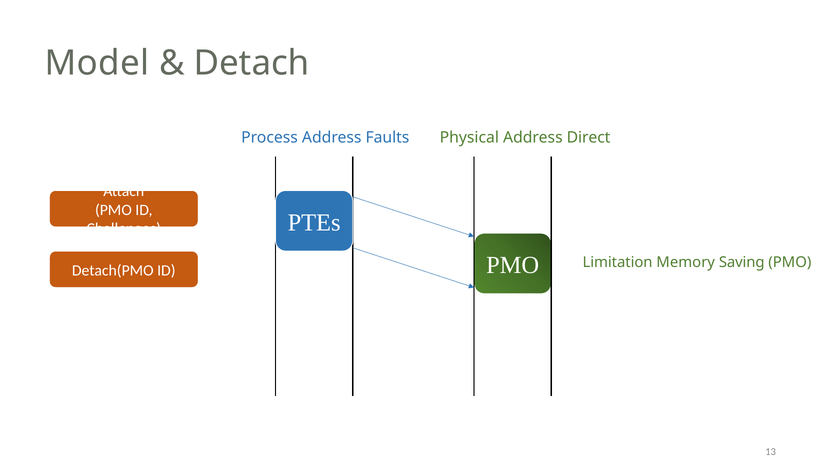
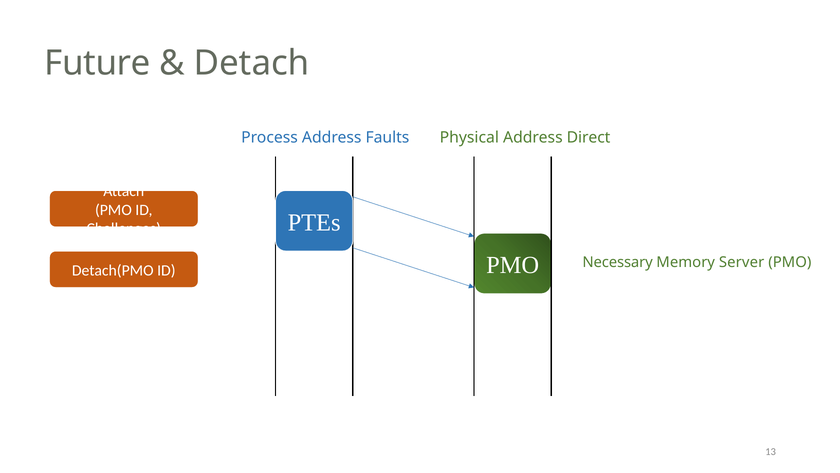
Model: Model -> Future (97, 63)
Limitation: Limitation -> Necessary (618, 262)
Saving: Saving -> Server (742, 262)
